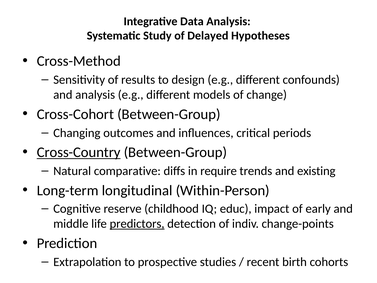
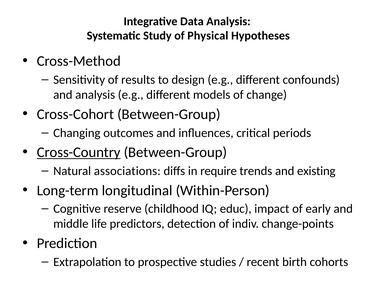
Delayed: Delayed -> Physical (208, 36)
comparative: comparative -> associations (127, 171)
predictors underline: present -> none (137, 224)
